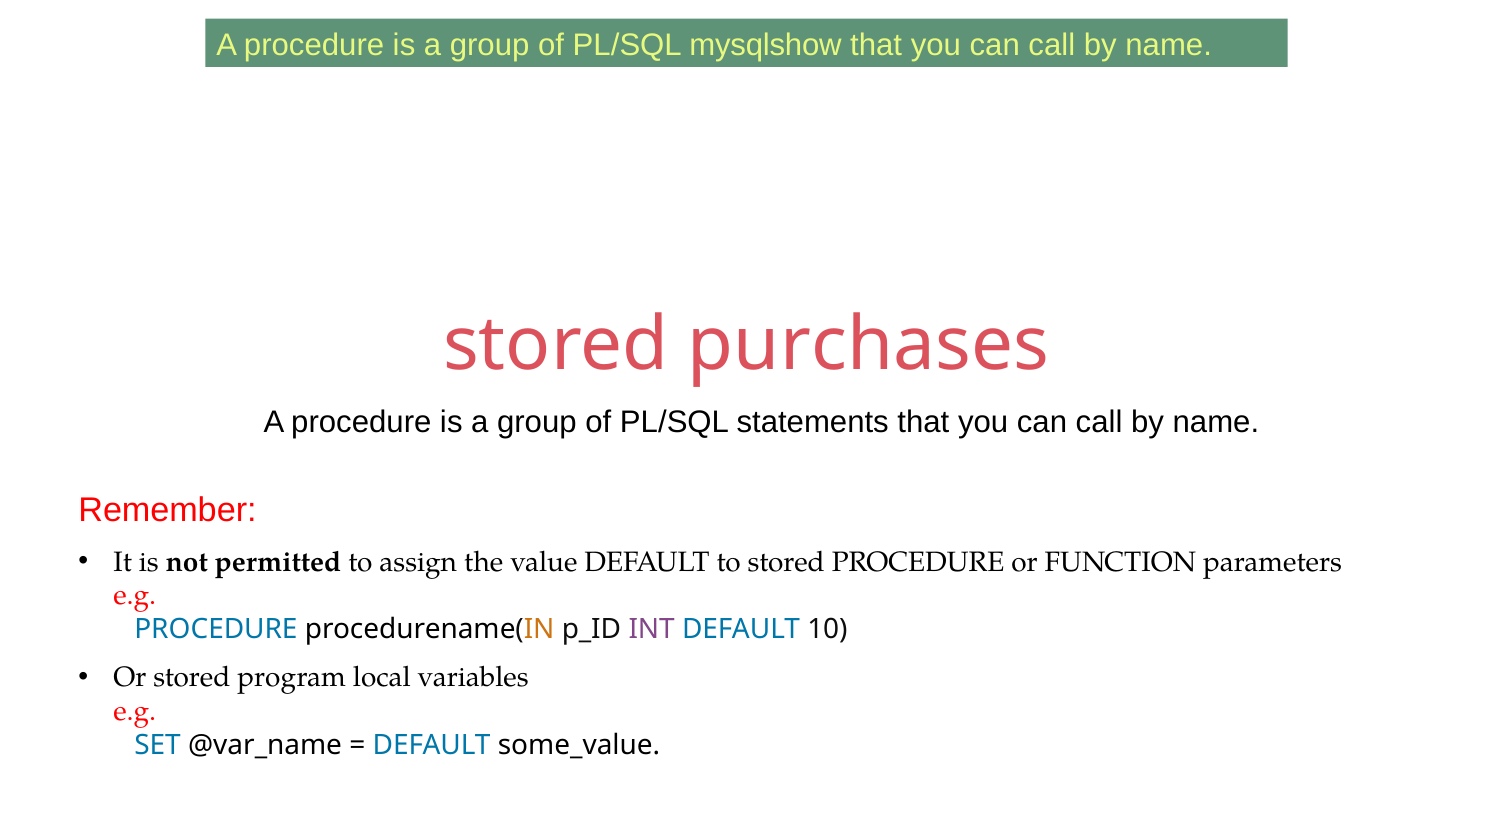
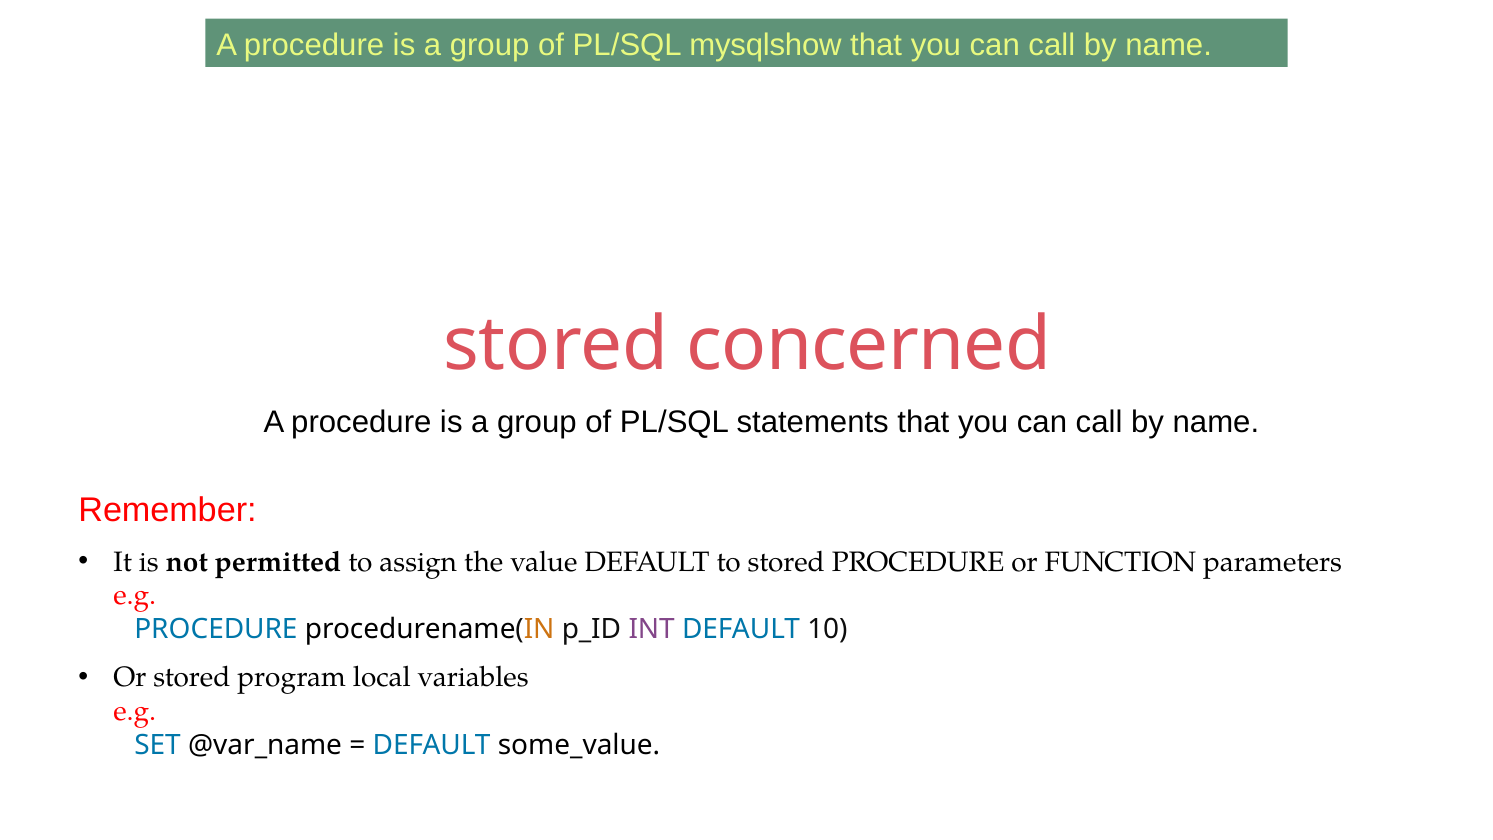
purchases: purchases -> concerned (869, 345)
